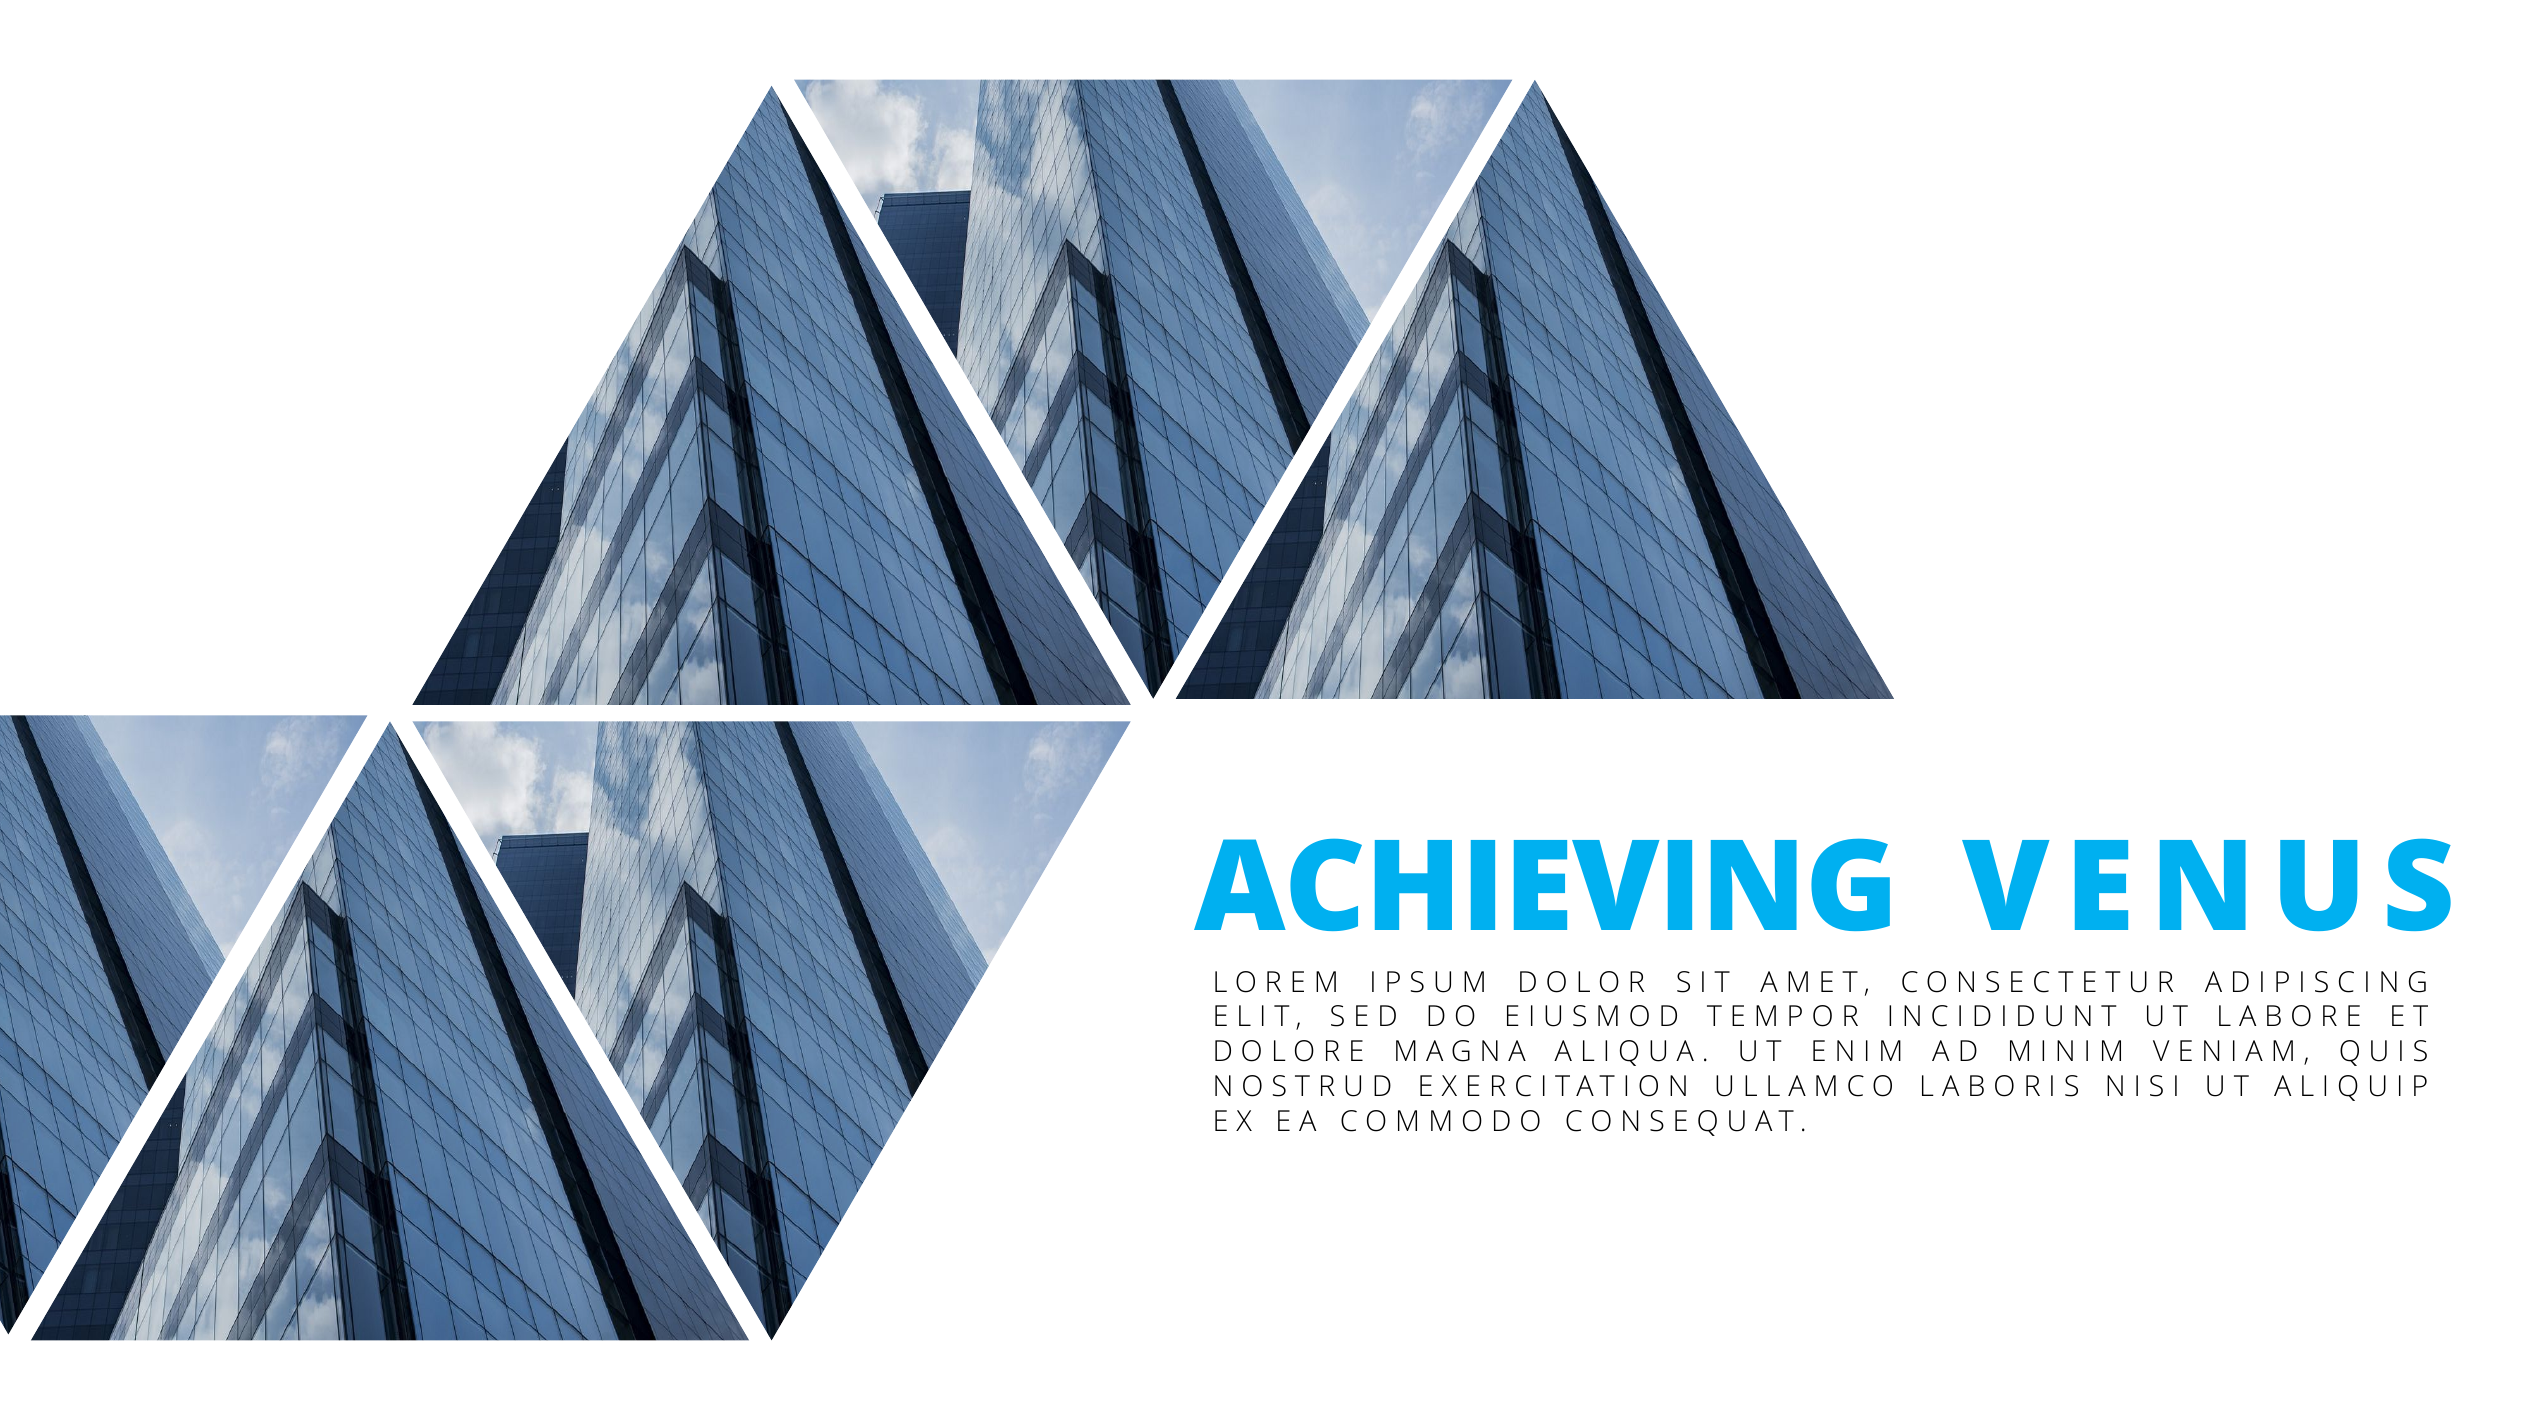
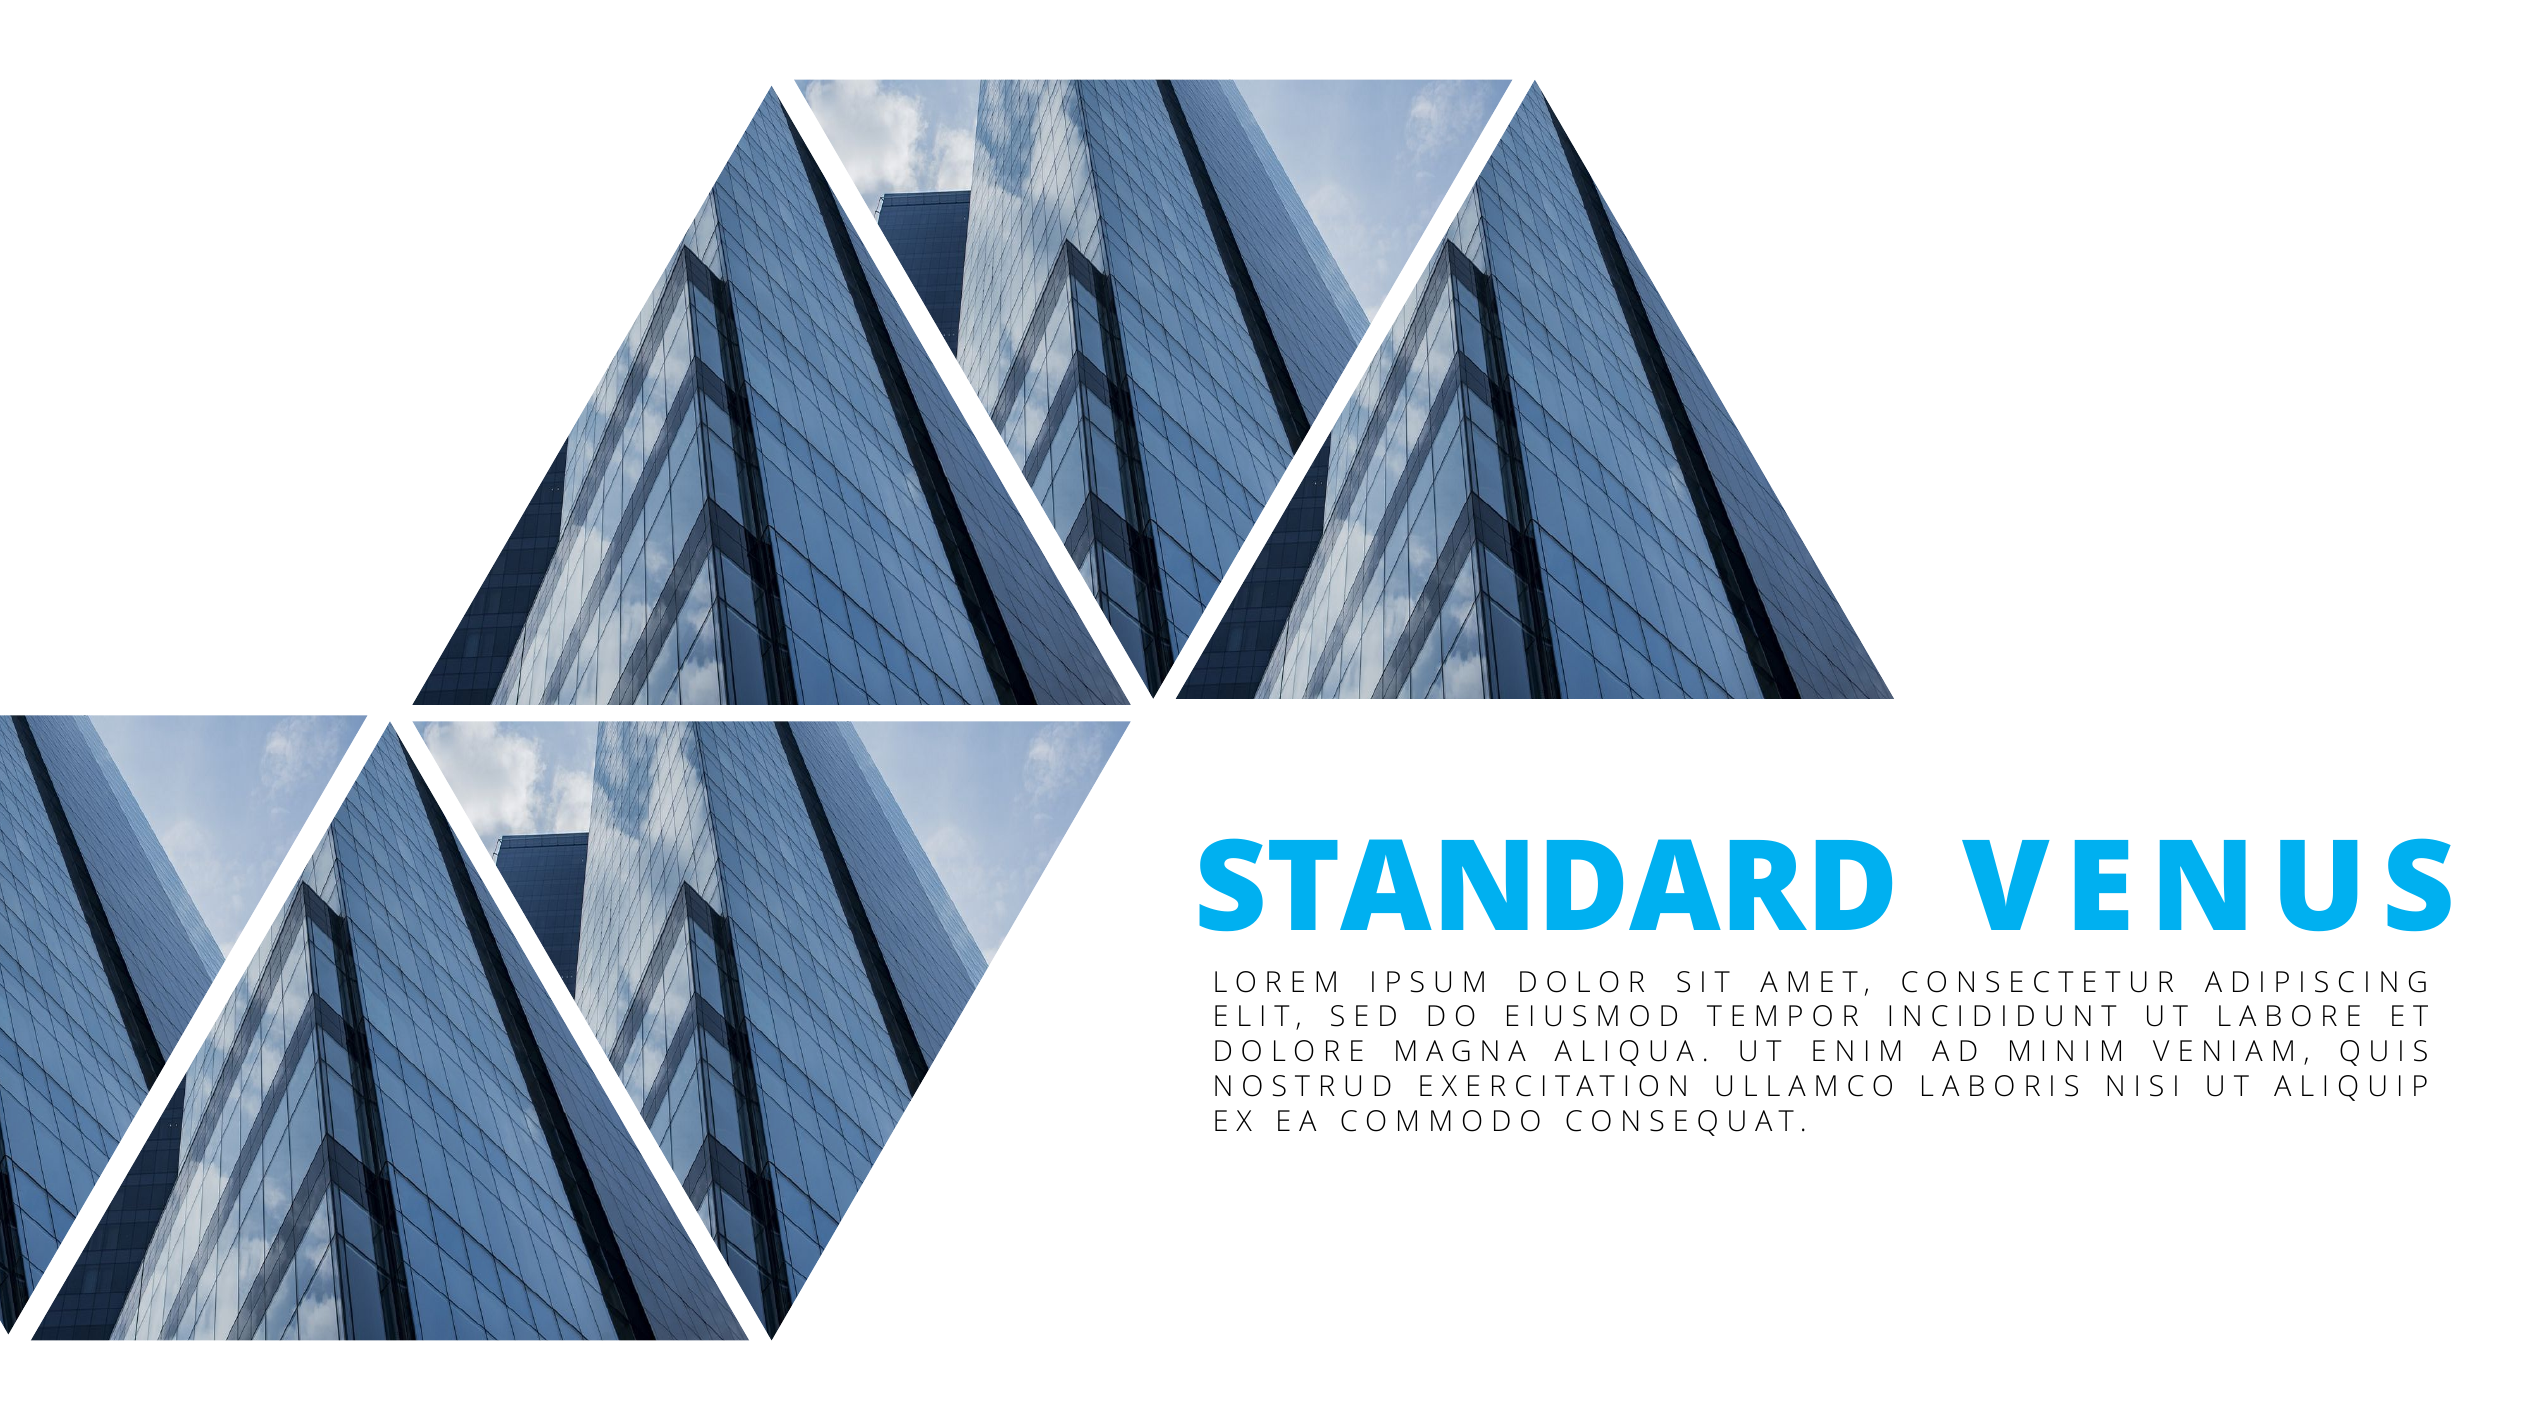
ACHIEVING: ACHIEVING -> STANDARD (1546, 889)
